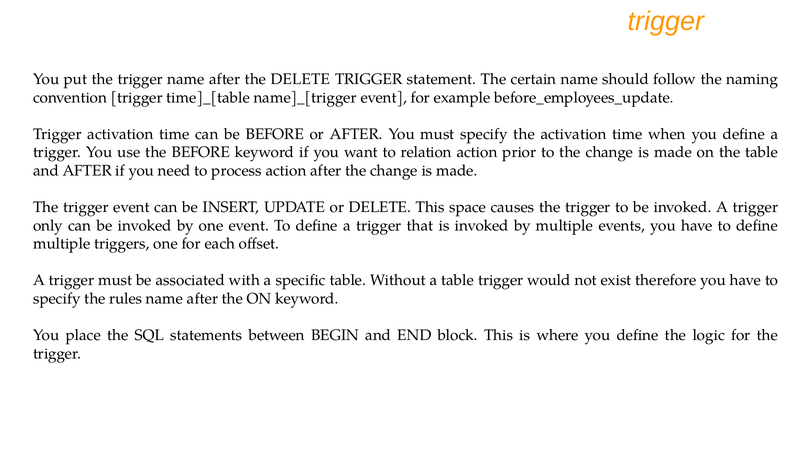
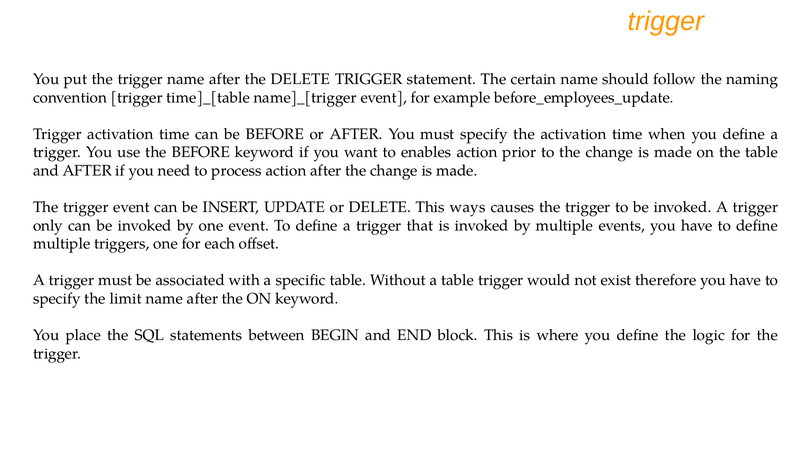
relation: relation -> enables (426, 152)
space: space -> ways (468, 207)
rules: rules -> limit (126, 299)
